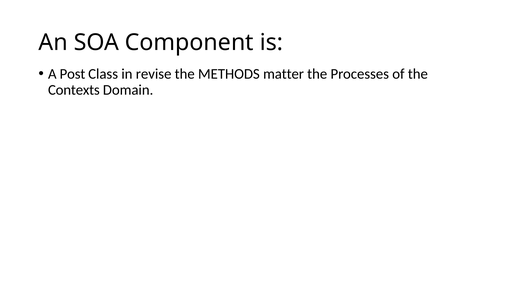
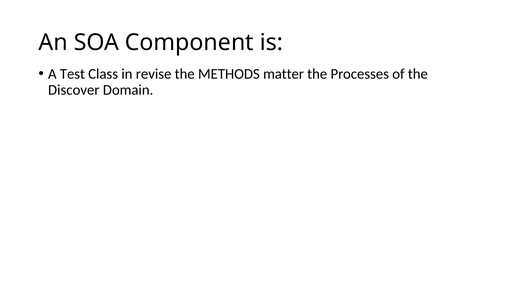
Post: Post -> Test (72, 74)
Contexts: Contexts -> Discover (74, 90)
